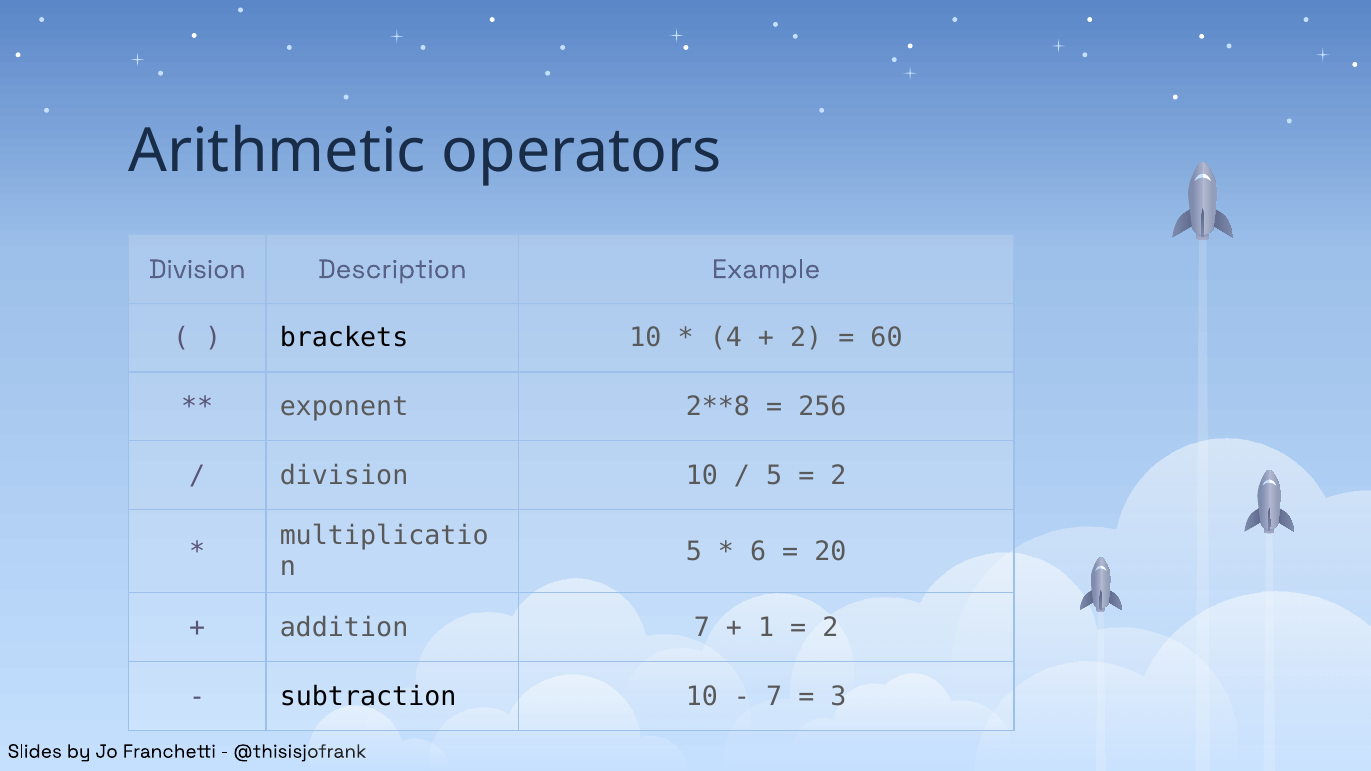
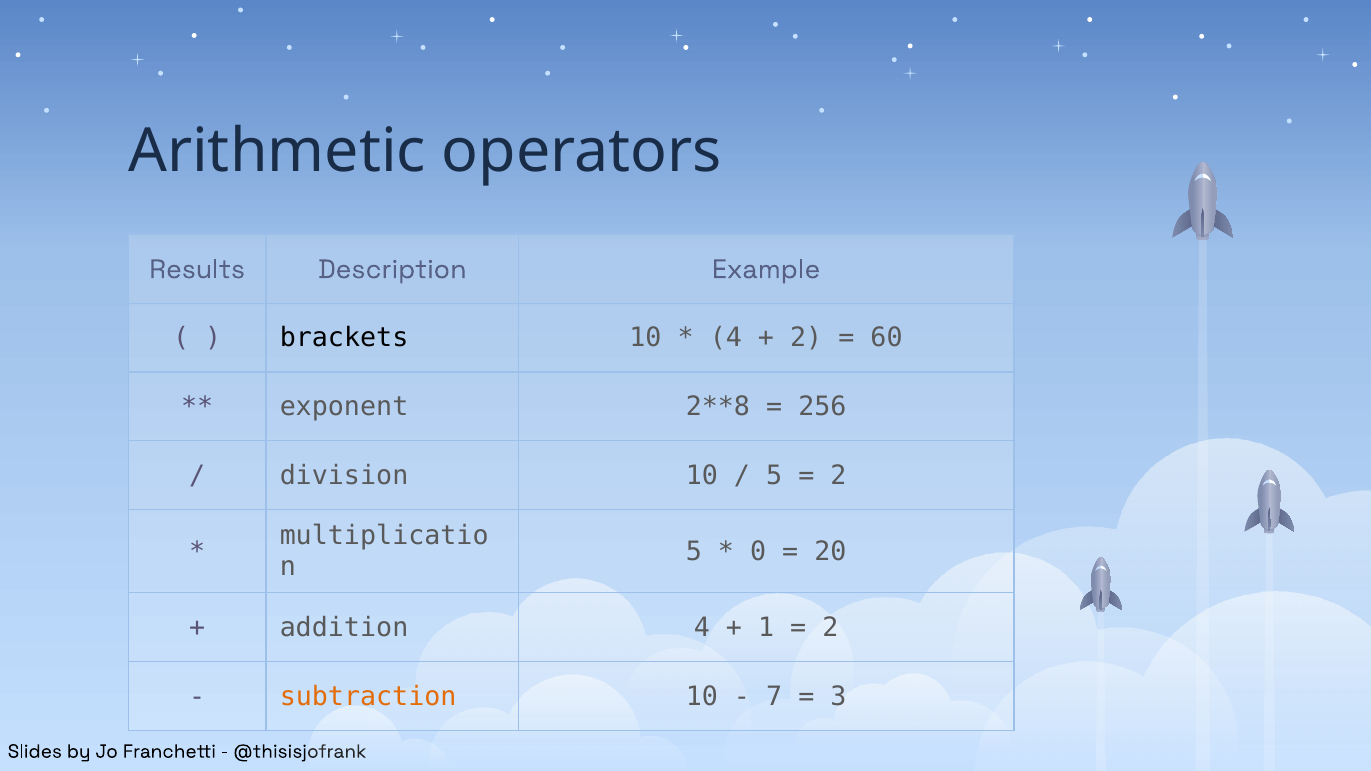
Division: Division -> Results (197, 269)
6: 6 -> 0 (758, 552)
addition 7: 7 -> 4 (702, 628)
subtraction colour: black -> orange (368, 696)
